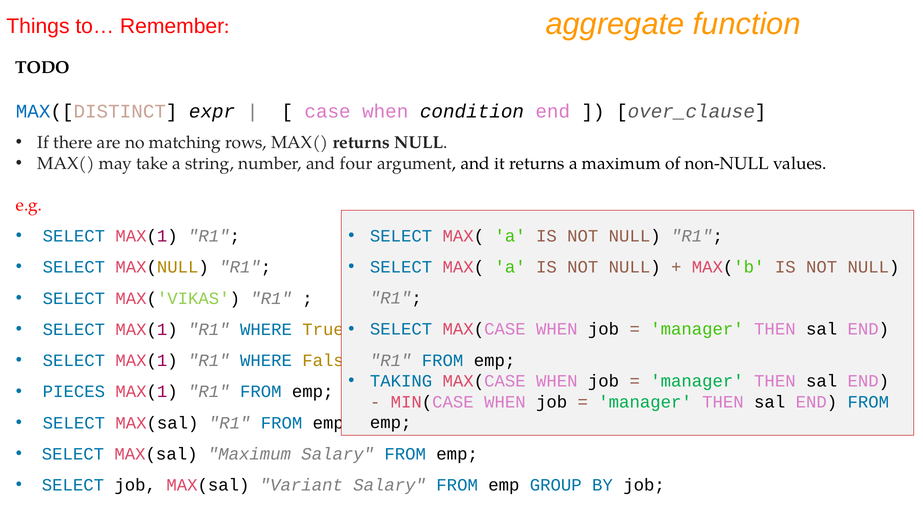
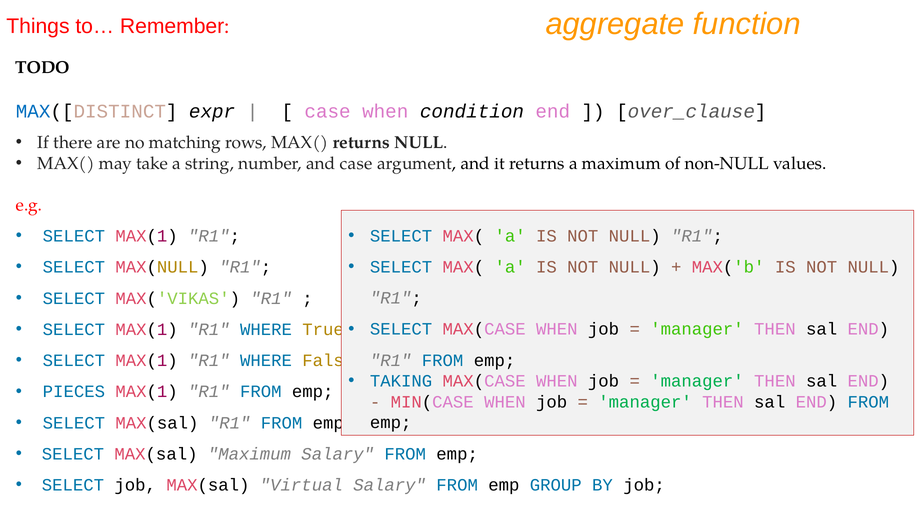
and four: four -> case (356, 163)
Variant: Variant -> Virtual (301, 485)
